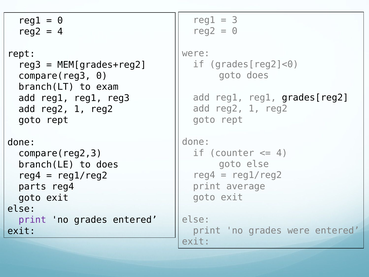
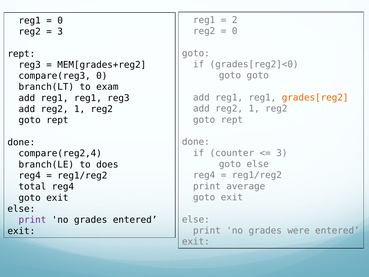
3: 3 -> 2 (235, 20)
4: 4 -> 3 (60, 32)
were: were -> goto (196, 53)
goto does: does -> goto (258, 75)
grades[reg2 colour: black -> orange (315, 97)
4: 4 -> 3 (282, 153)
compare(reg2,3: compare(reg2,3 -> compare(reg2,4 (60, 153)
parts: parts -> total (32, 186)
